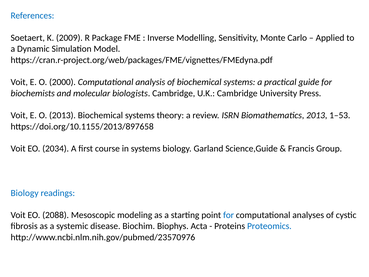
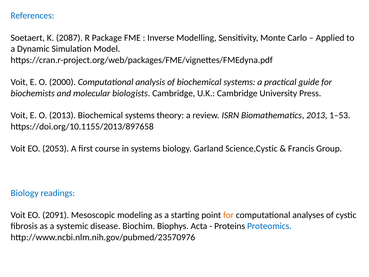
2009: 2009 -> 2087 (69, 38)
2034: 2034 -> 2053 (56, 149)
Science,Guide: Science,Guide -> Science,Cystic (252, 149)
2088: 2088 -> 2091 (56, 215)
for colour: blue -> orange (229, 215)
